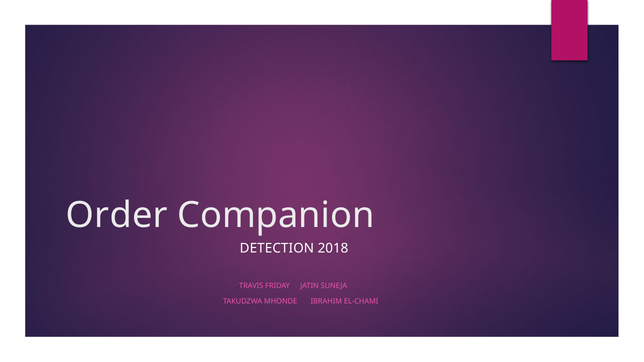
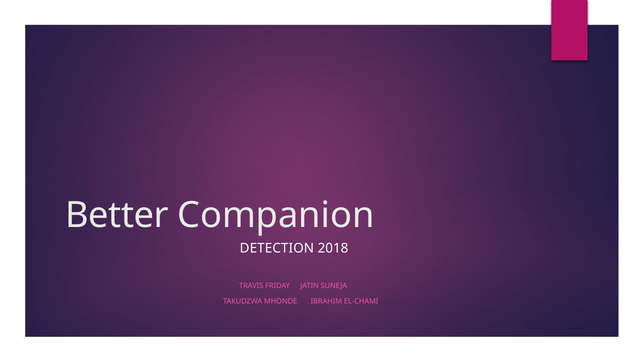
Order: Order -> Better (117, 215)
